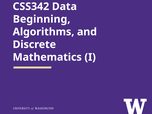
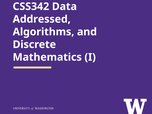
Beginning: Beginning -> Addressed (42, 19)
